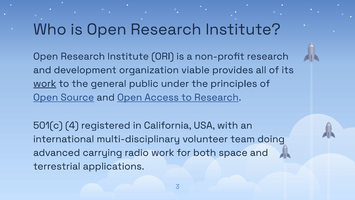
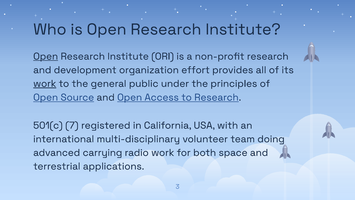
Open underline: none -> present (46, 56)
viable: viable -> effort (196, 70)
4: 4 -> 7 (72, 125)
